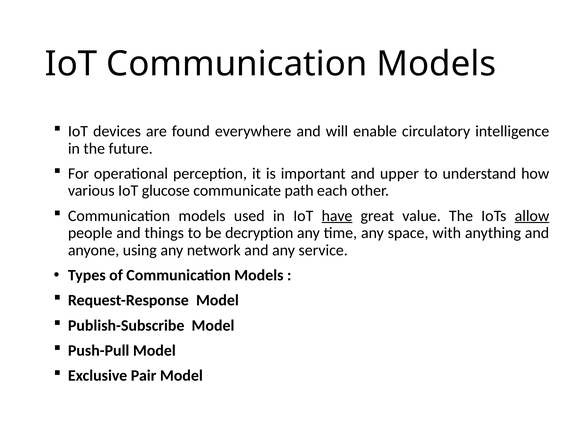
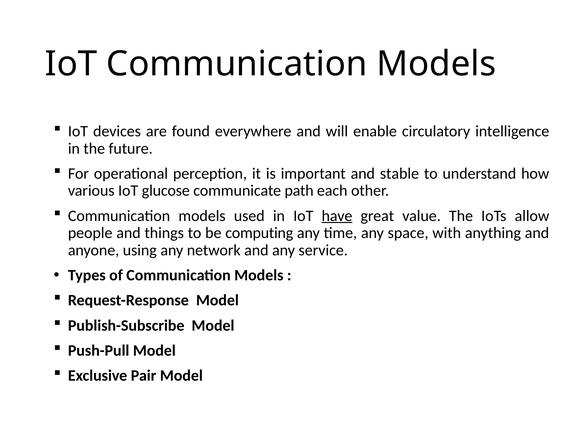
upper: upper -> stable (399, 173)
allow underline: present -> none (532, 215)
decryption: decryption -> computing (259, 233)
